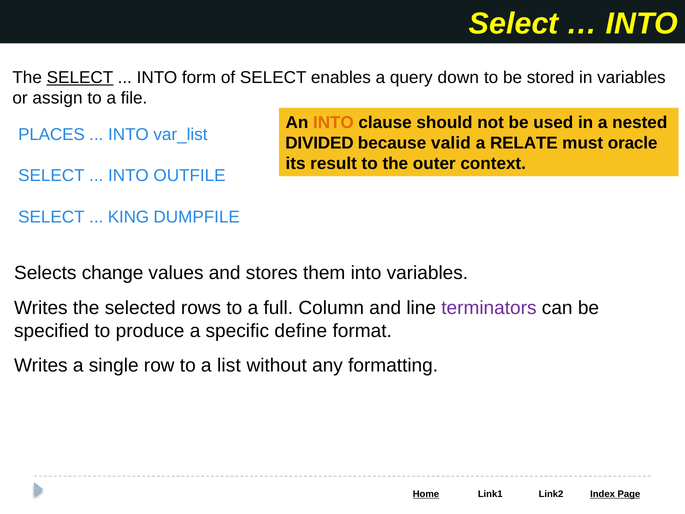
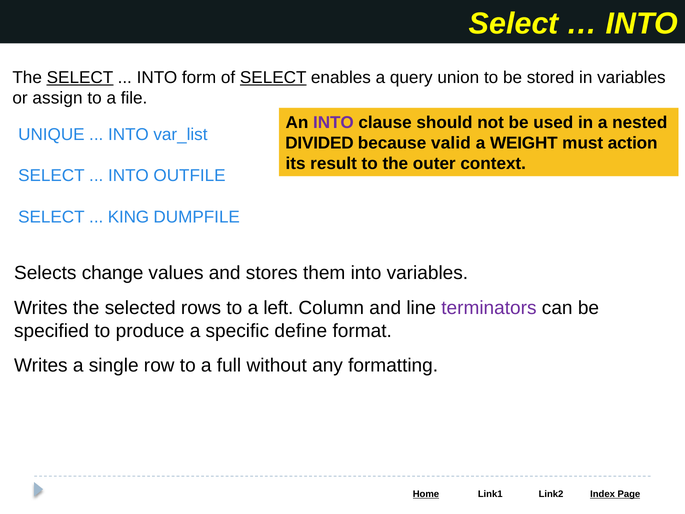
SELECT underline: none -> present (273, 78)
down: down -> union (458, 78)
INTO colour: orange -> purple (333, 123)
PLACES: PLACES -> UNIQUE (51, 135)
RELATE: RELATE -> WEIGHT (524, 143)
oracle: oracle -> action (633, 143)
full: full -> left (278, 308)
list: list -> full (229, 365)
